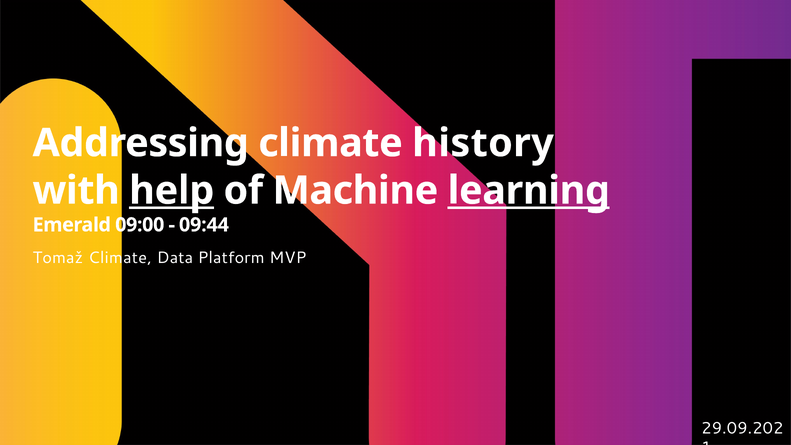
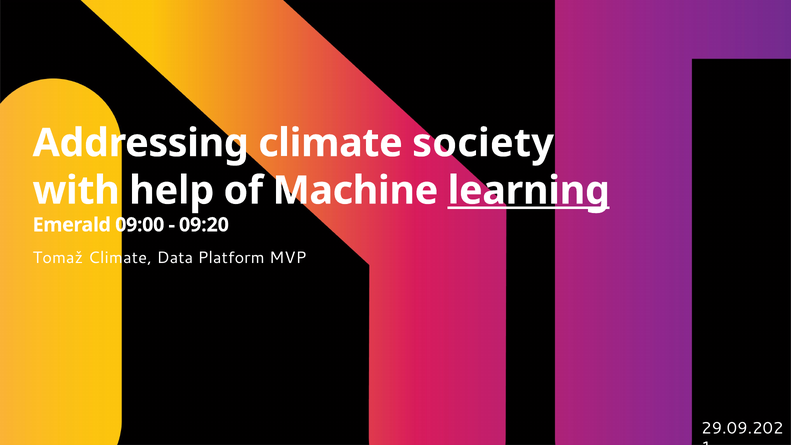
history: history -> society (483, 143)
help underline: present -> none (172, 191)
09:44: 09:44 -> 09:20 (204, 225)
